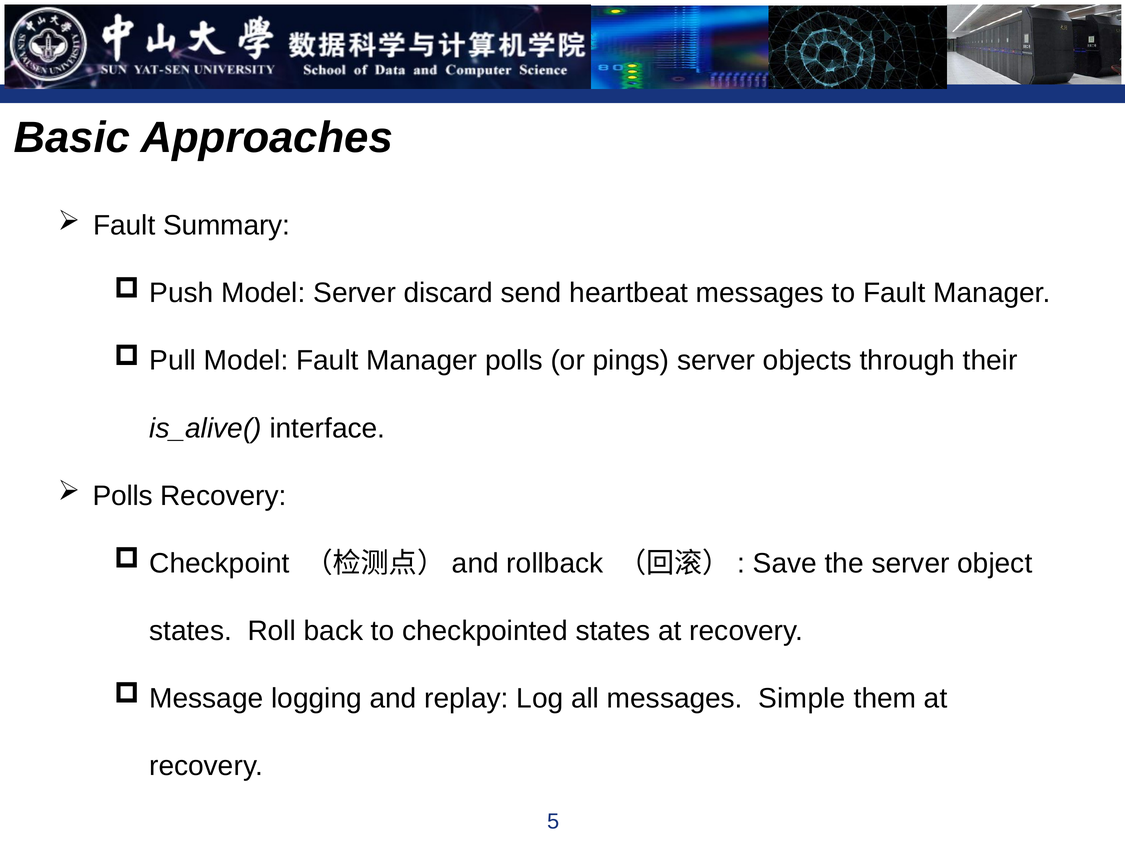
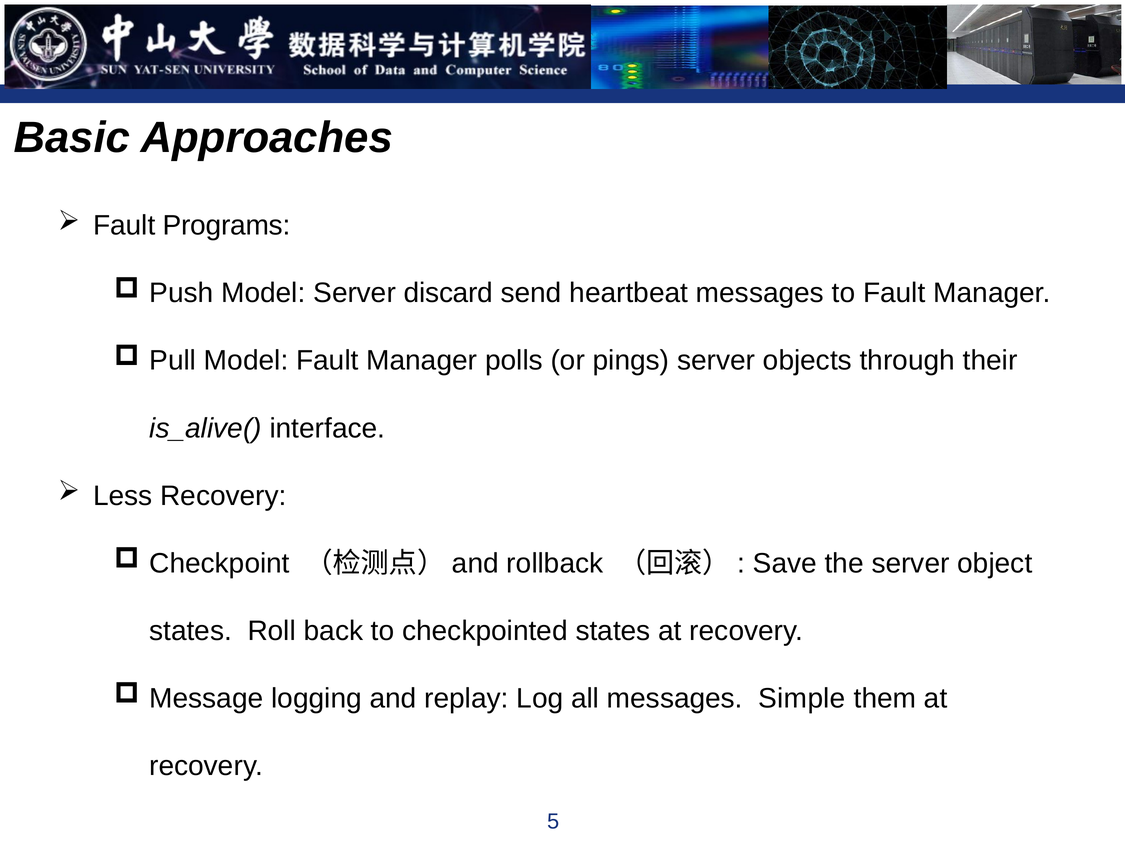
Summary: Summary -> Programs (227, 226)
Polls: Polls -> Less (123, 496)
